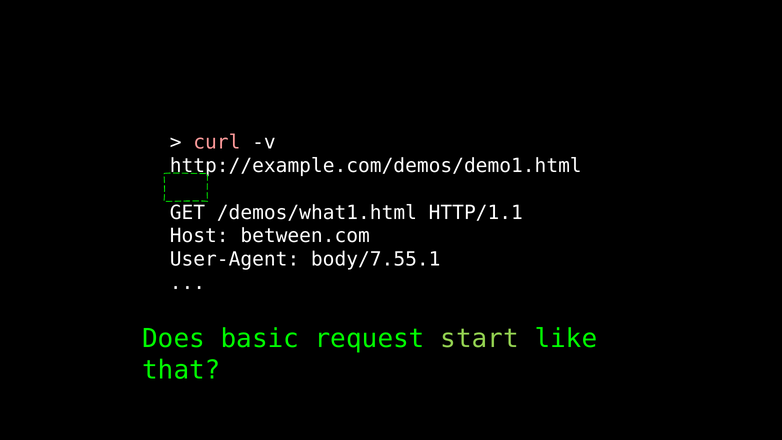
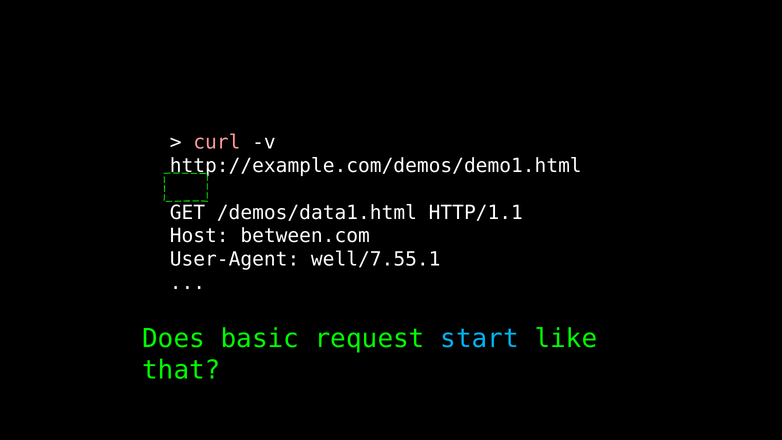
/demos/what1.html: /demos/what1.html -> /demos/data1.html (317, 212)
body/7.55.1: body/7.55.1 -> well/7.55.1 (376, 259)
start colour: light green -> light blue (480, 339)
